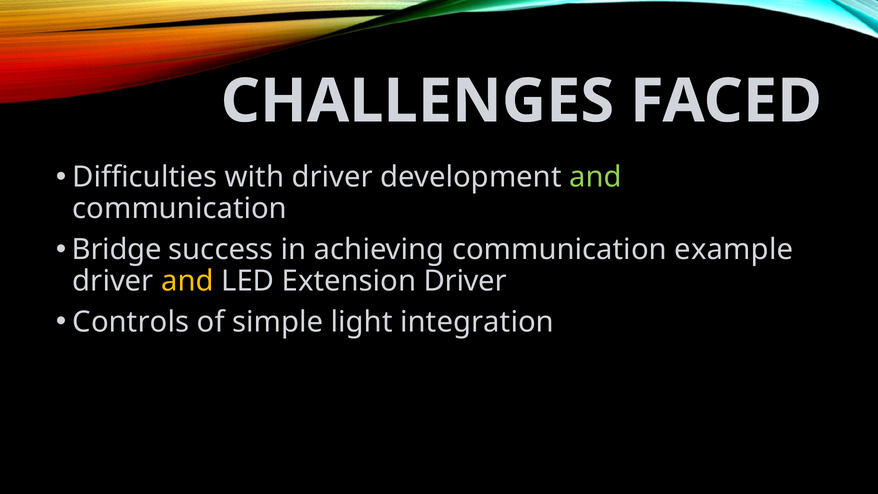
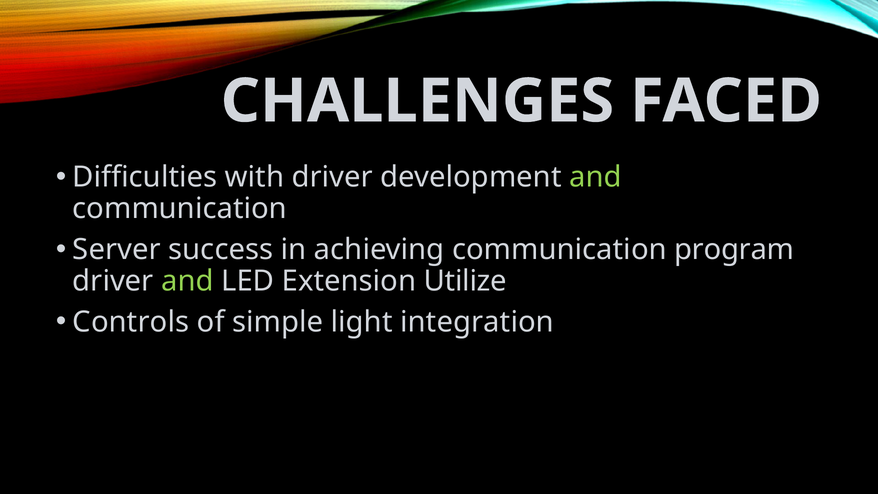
Bridge: Bridge -> Server (117, 249)
example: example -> program (734, 249)
and colour: yellow -> light green (187, 281)
Extension Driver: Driver -> Utilize (465, 281)
